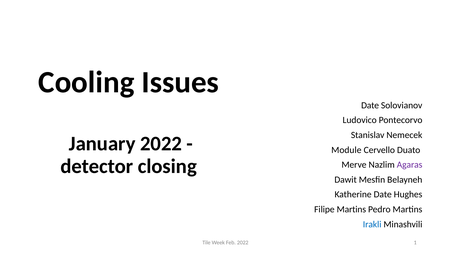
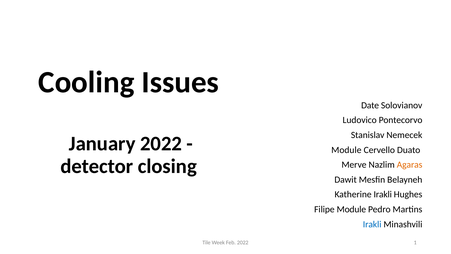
Agaras colour: purple -> orange (410, 165)
Katherine Date: Date -> Irakli (383, 194)
Filipe Martins: Martins -> Module (351, 209)
